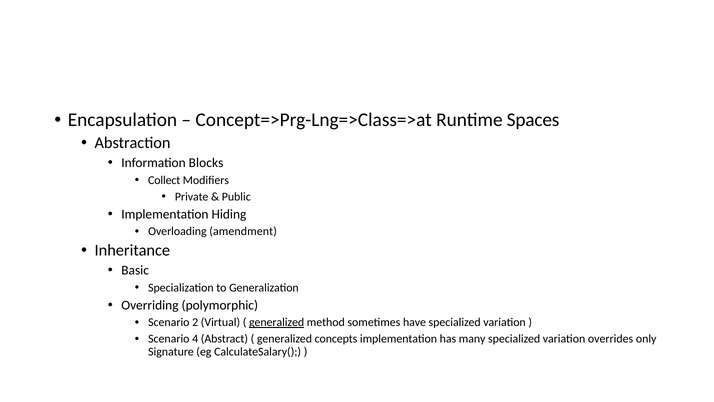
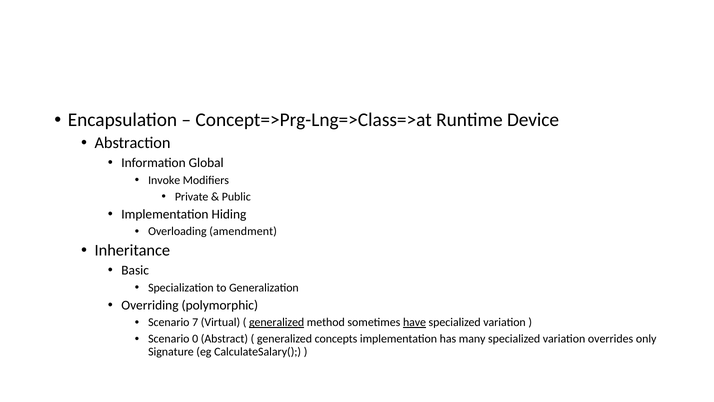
Spaces: Spaces -> Device (533, 120)
Blocks: Blocks -> Global (206, 163)
Collect: Collect -> Invoke (164, 180)
2: 2 -> 7 (195, 322)
have underline: none -> present (414, 322)
4: 4 -> 0 (195, 339)
